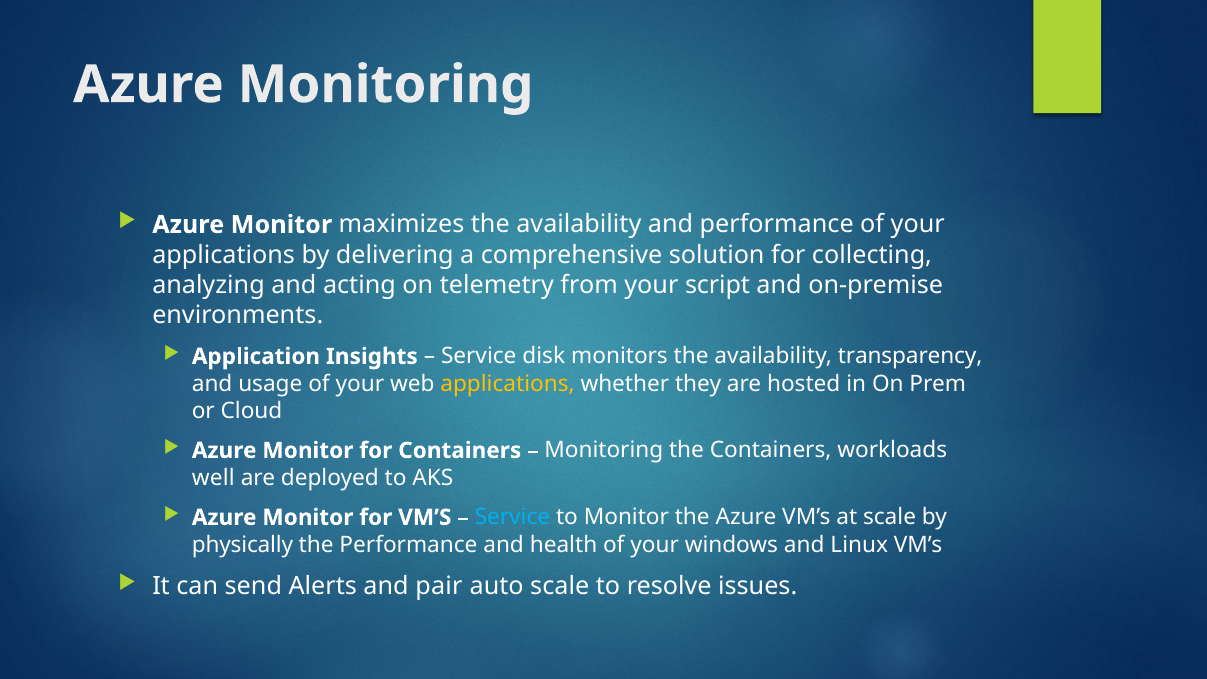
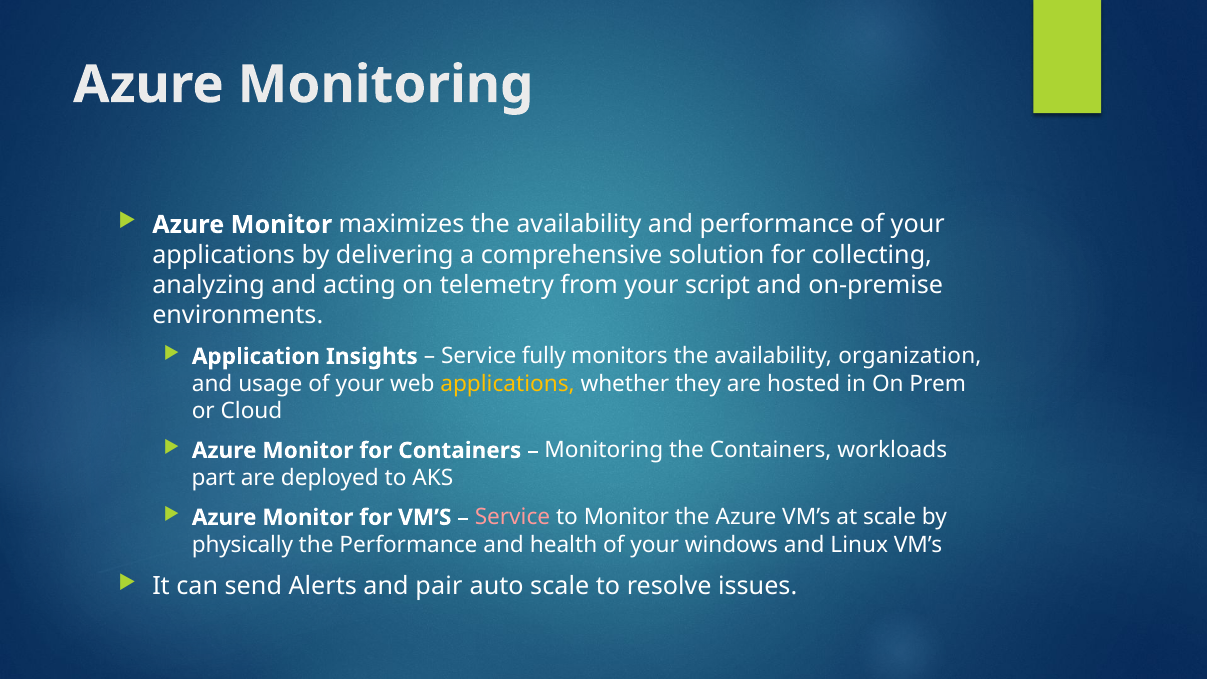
disk: disk -> fully (544, 356)
transparency: transparency -> organization (910, 356)
well: well -> part (213, 478)
Service colour: light blue -> pink (512, 517)
